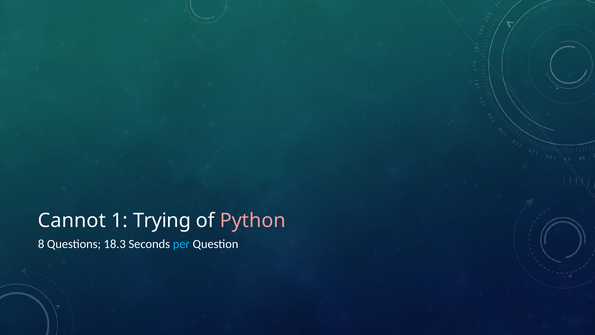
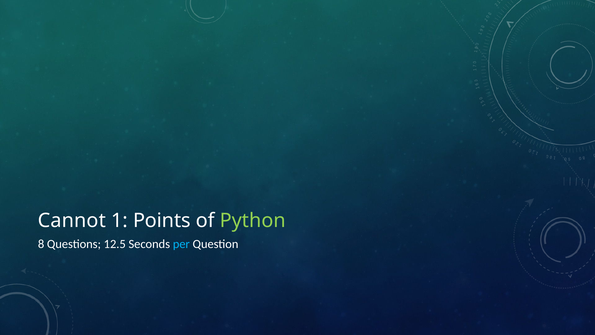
Trying: Trying -> Points (162, 220)
Python colour: pink -> light green (253, 220)
18.3: 18.3 -> 12.5 (115, 244)
